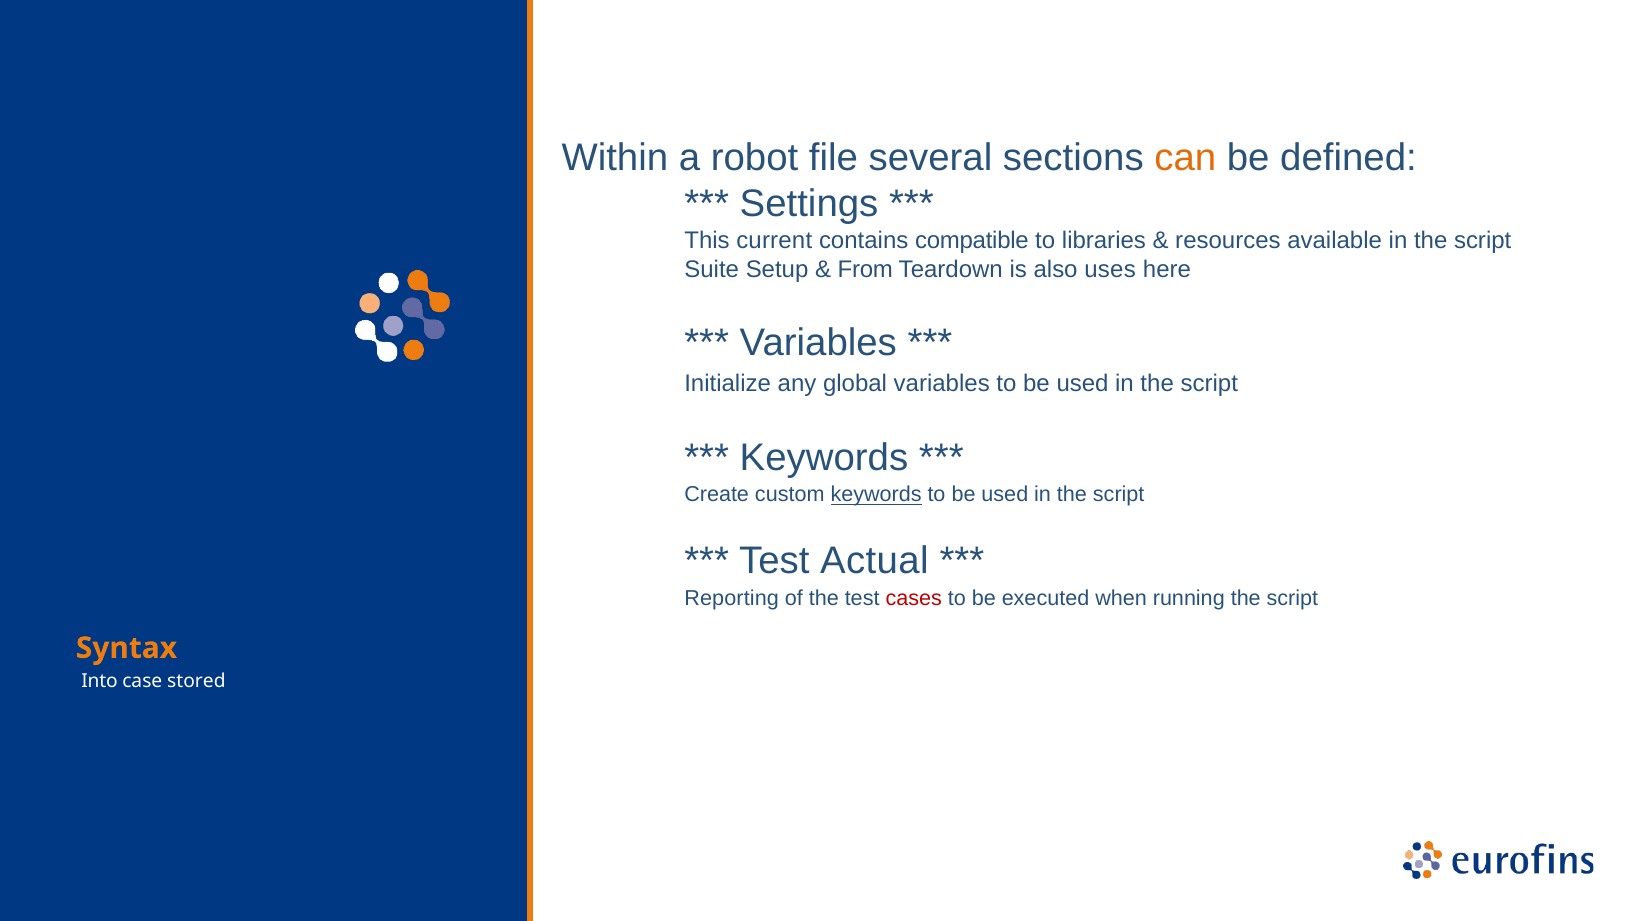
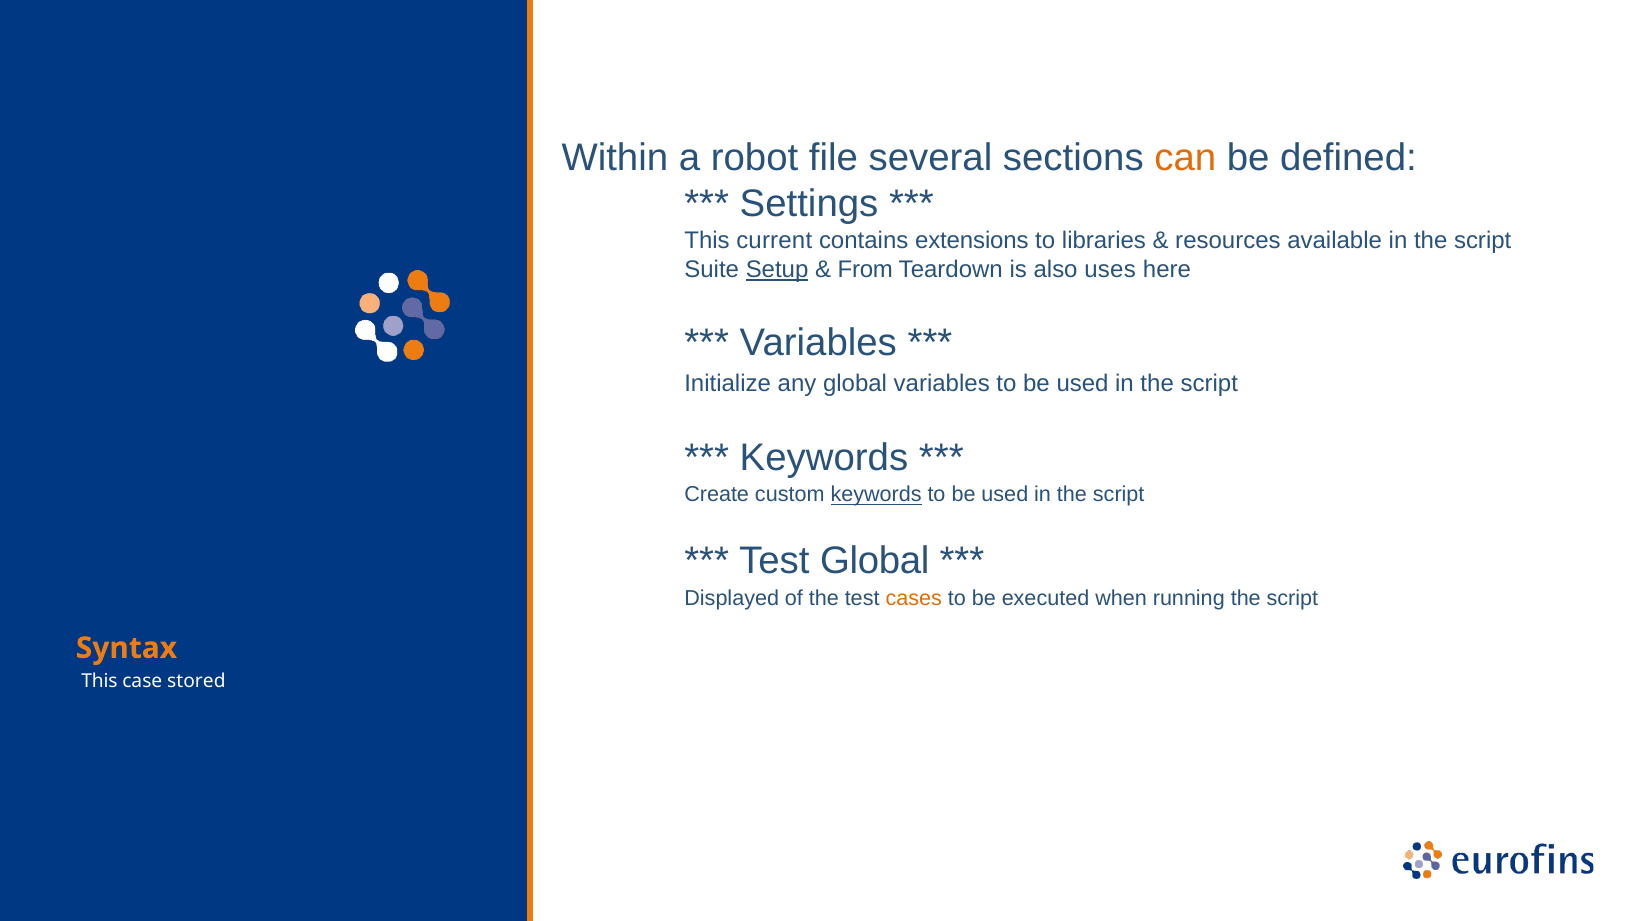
compatible: compatible -> extensions (972, 241)
Setup underline: none -> present (777, 269)
Test Actual: Actual -> Global (875, 561)
Reporting: Reporting -> Displayed (732, 598)
cases colour: red -> orange (914, 598)
Into: Into -> This (99, 681)
